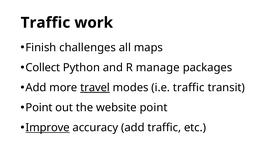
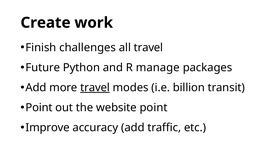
Traffic: Traffic -> Create (46, 23)
all maps: maps -> travel (148, 47)
Collect: Collect -> Future (43, 67)
i.e traffic: traffic -> billion (189, 87)
Improve underline: present -> none (48, 127)
